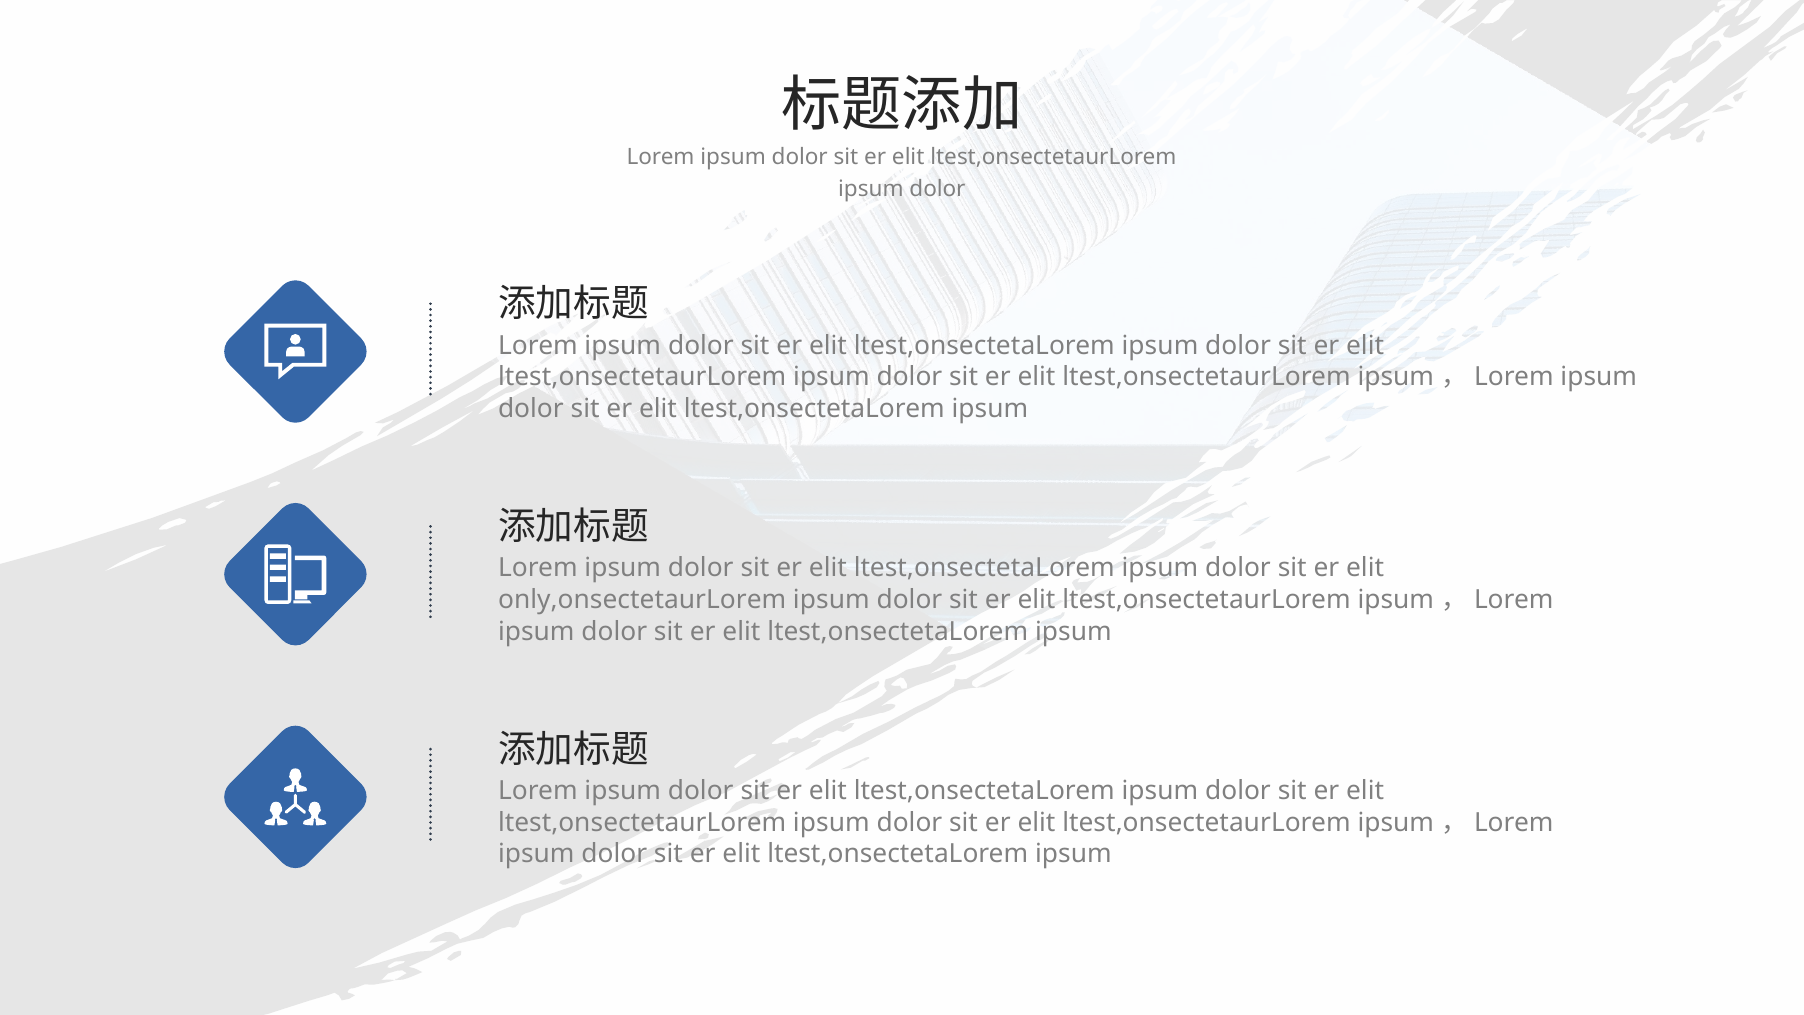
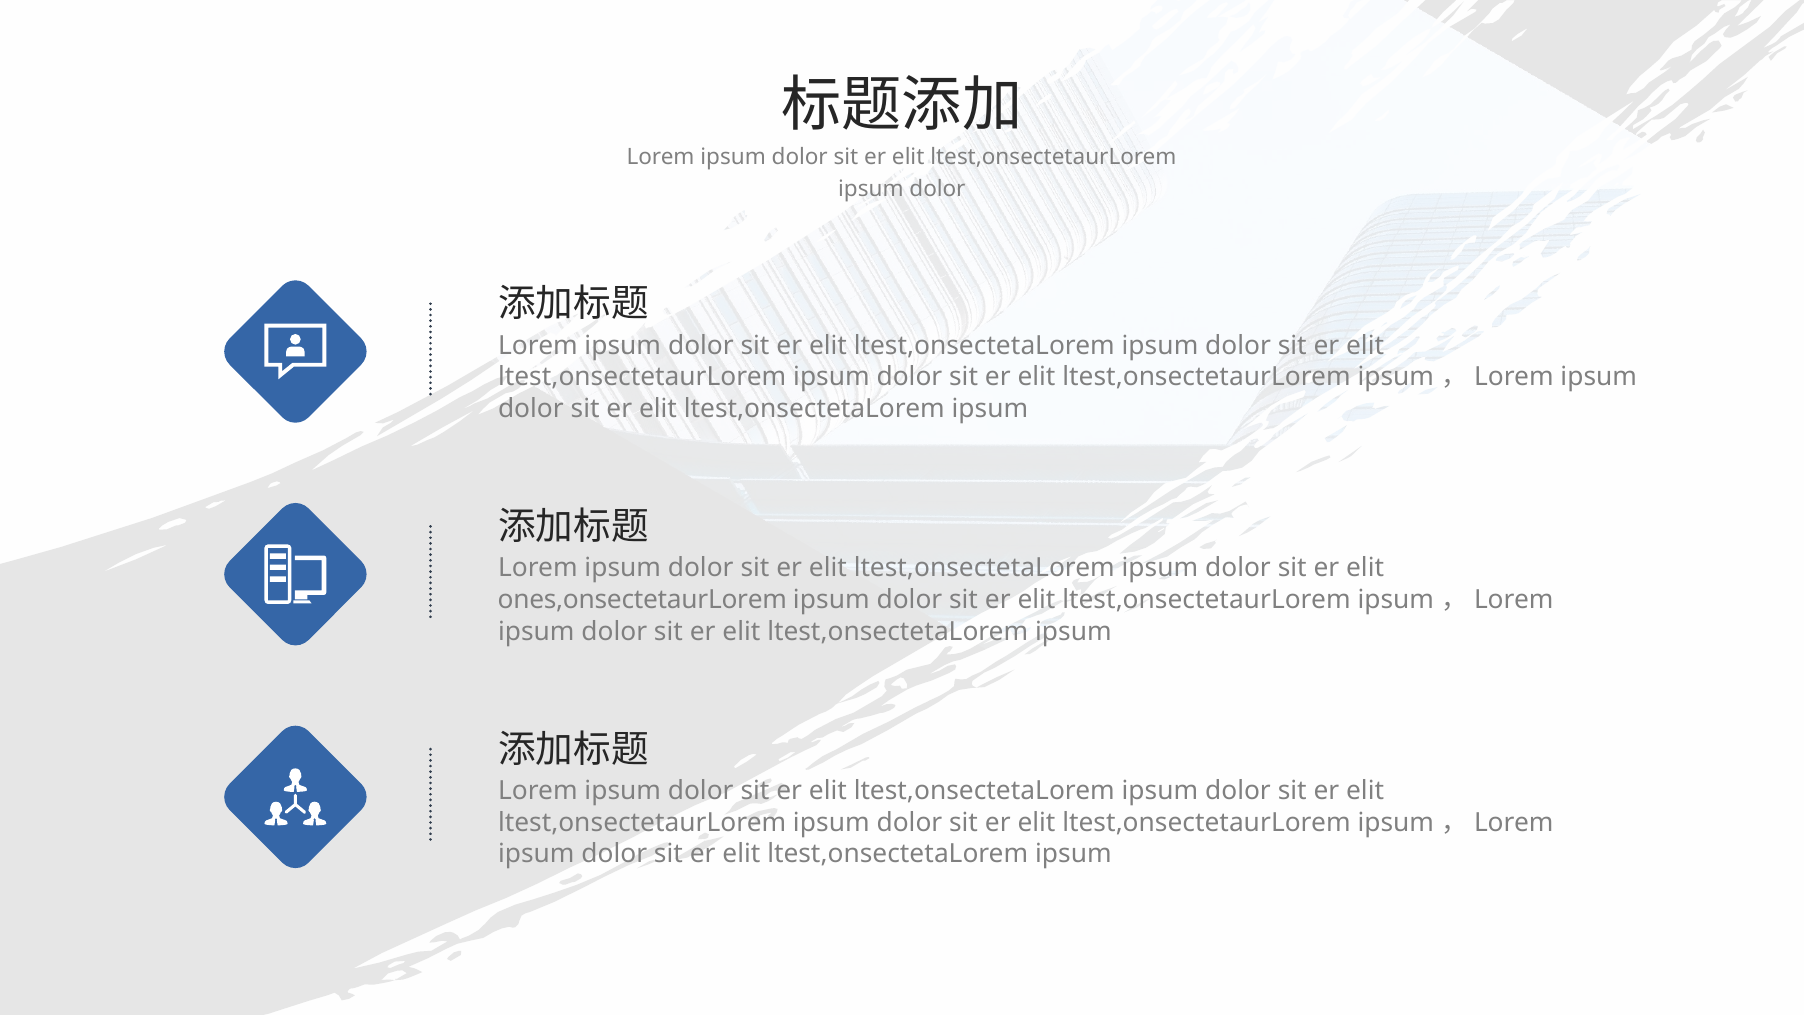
only,onsectetaurLorem: only,onsectetaurLorem -> ones,onsectetaurLorem (642, 600)
